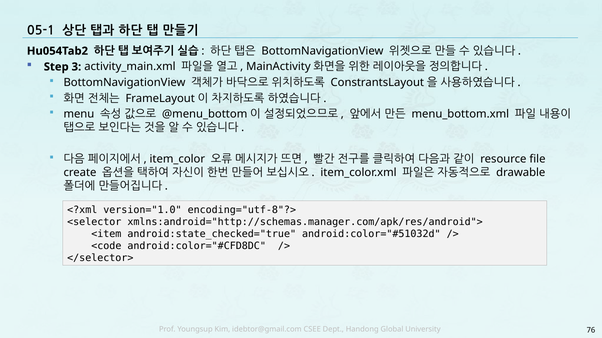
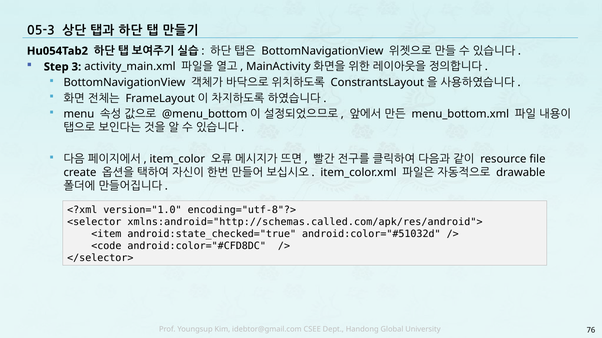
05-1: 05-1 -> 05-3 (41, 31)
xmlns:android="http://schemas.manager.com/apk/res/android">: xmlns:android="http://schemas.manager.com/apk/res/android"> -> xmlns:android="http://schemas.called.com/apk/res/android"> (305, 222)
